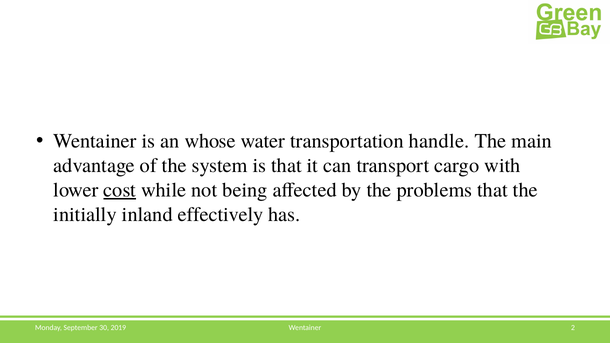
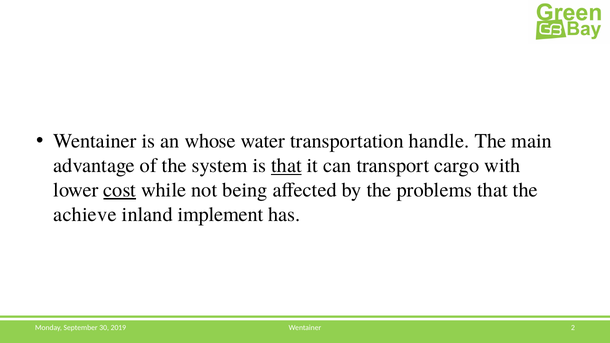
that underline: none -> present (286, 166)
initially: initially -> achieve (85, 215)
effectively: effectively -> implement (221, 215)
